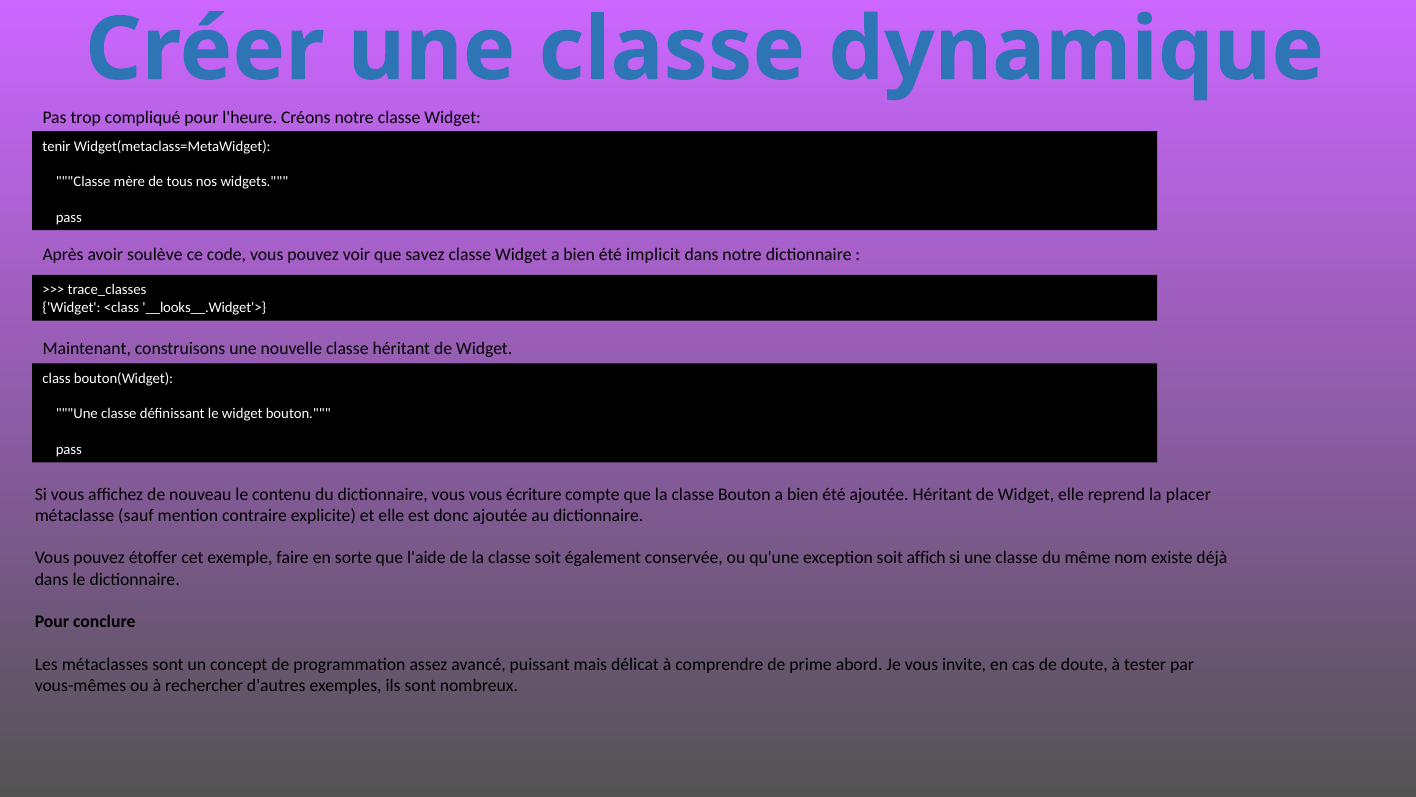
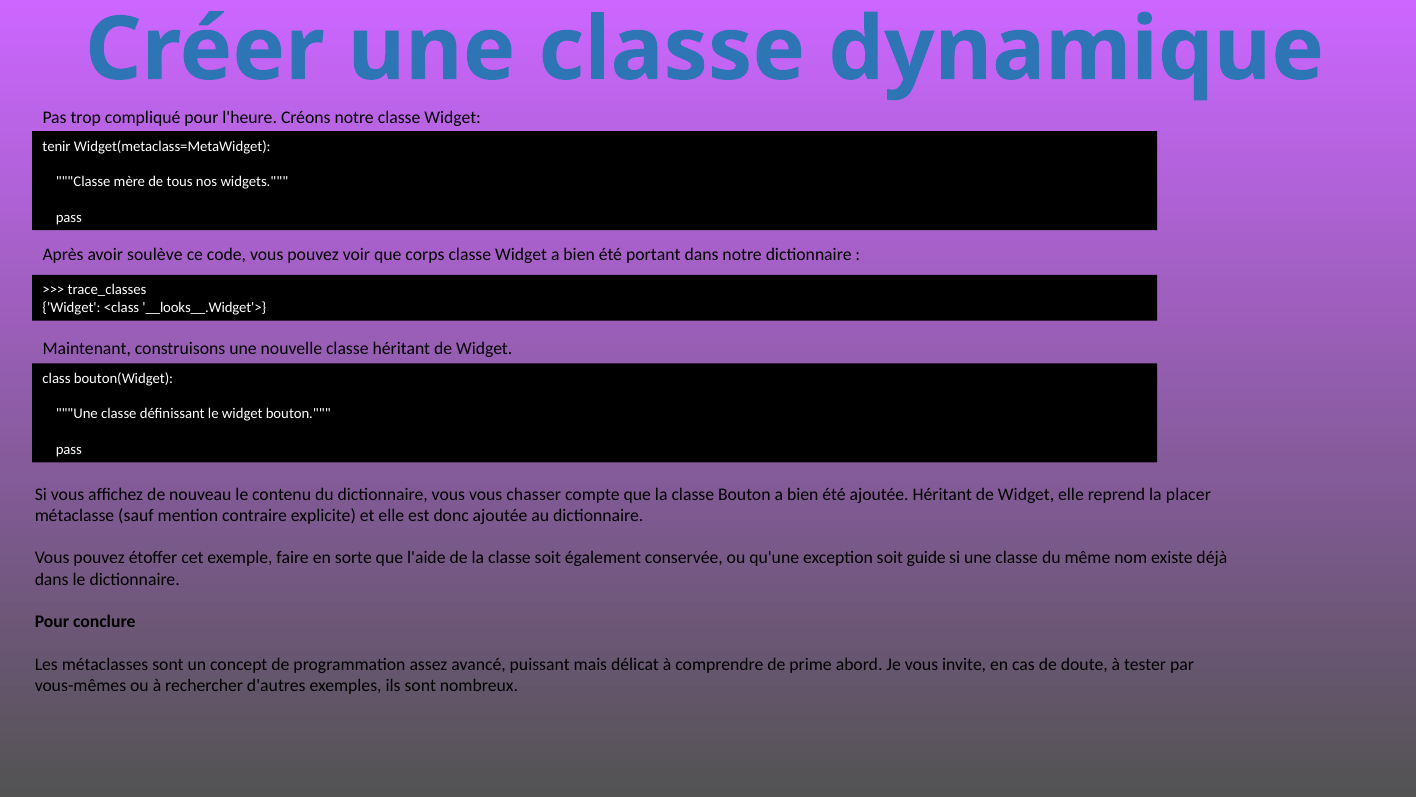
savez: savez -> corps (425, 254)
implicit: implicit -> portant (653, 254)
écriture: écriture -> chasser (534, 494)
affich: affich -> guide (926, 558)
